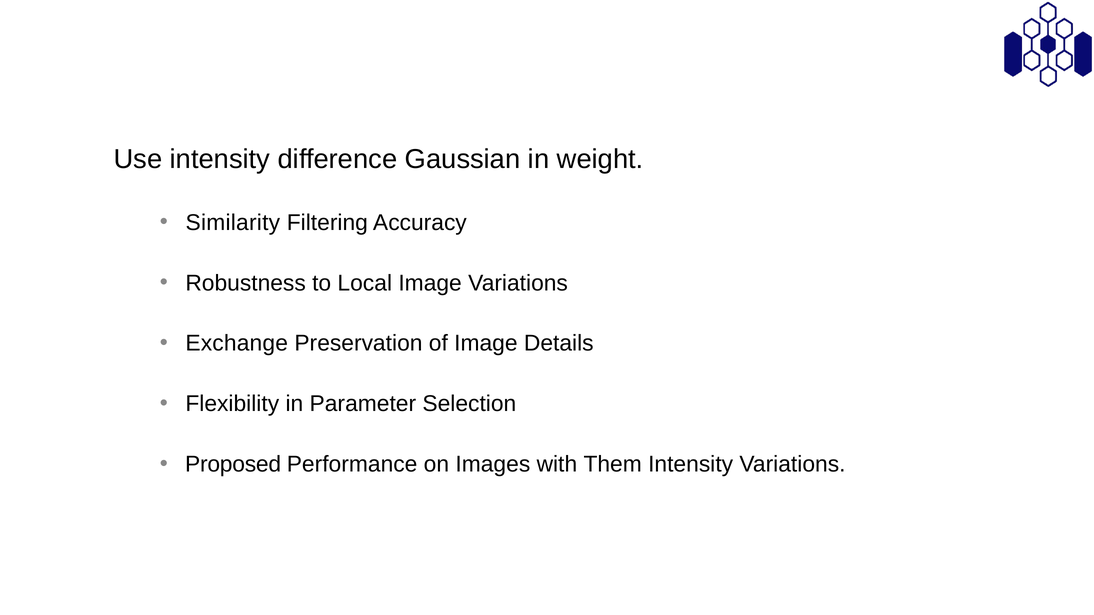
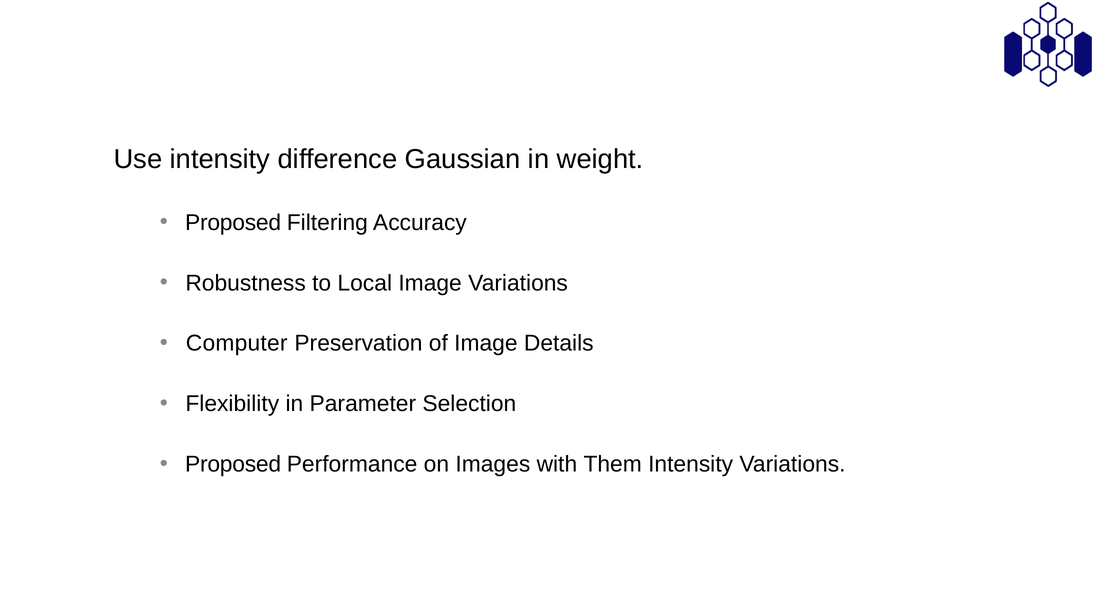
Similarity: Similarity -> Proposed (233, 223)
Exchange: Exchange -> Computer (237, 344)
